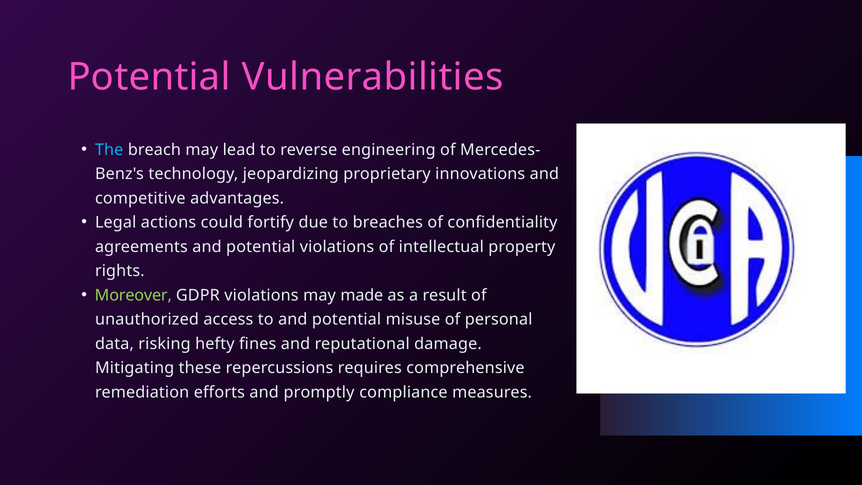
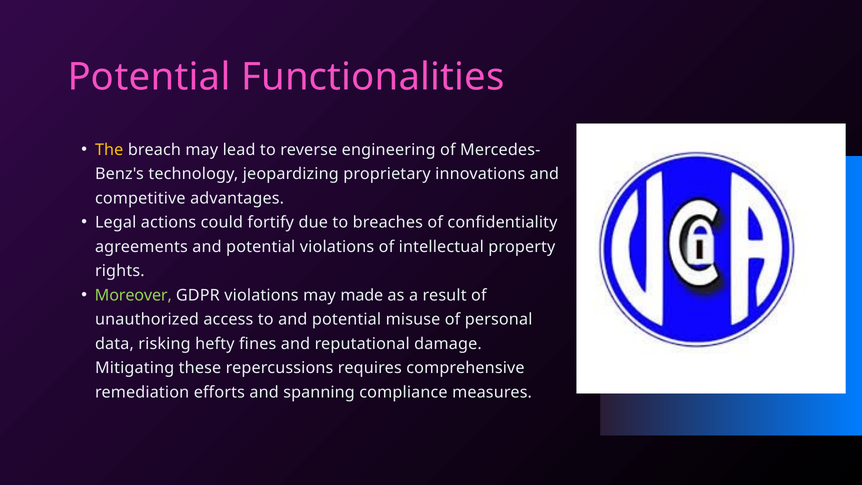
Vulnerabilities: Vulnerabilities -> Functionalities (373, 77)
The colour: light blue -> yellow (109, 150)
promptly: promptly -> spanning (319, 392)
